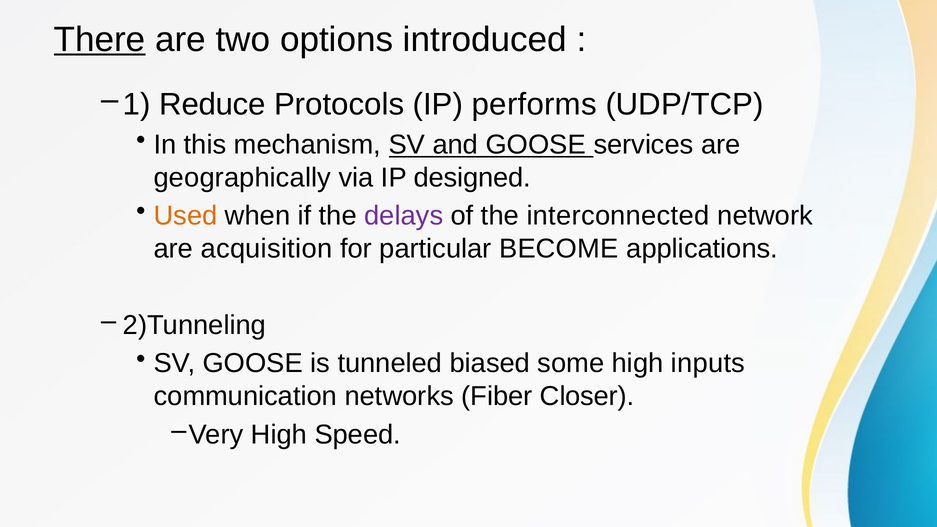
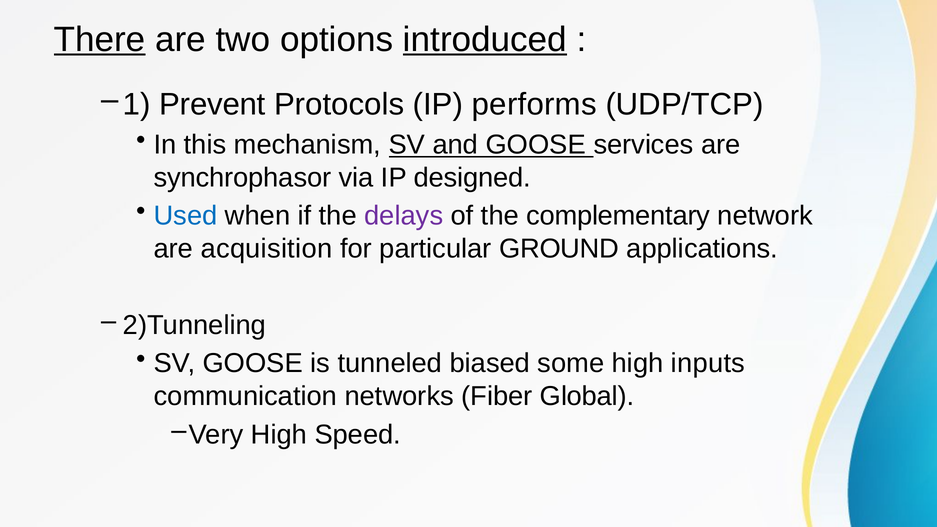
introduced underline: none -> present (485, 39)
Reduce: Reduce -> Prevent (212, 104)
geographically: geographically -> synchrophasor (242, 178)
Used colour: orange -> blue (186, 216)
interconnected: interconnected -> complementary (618, 216)
BECOME: BECOME -> GROUND (559, 249)
Closer: Closer -> Global (587, 396)
